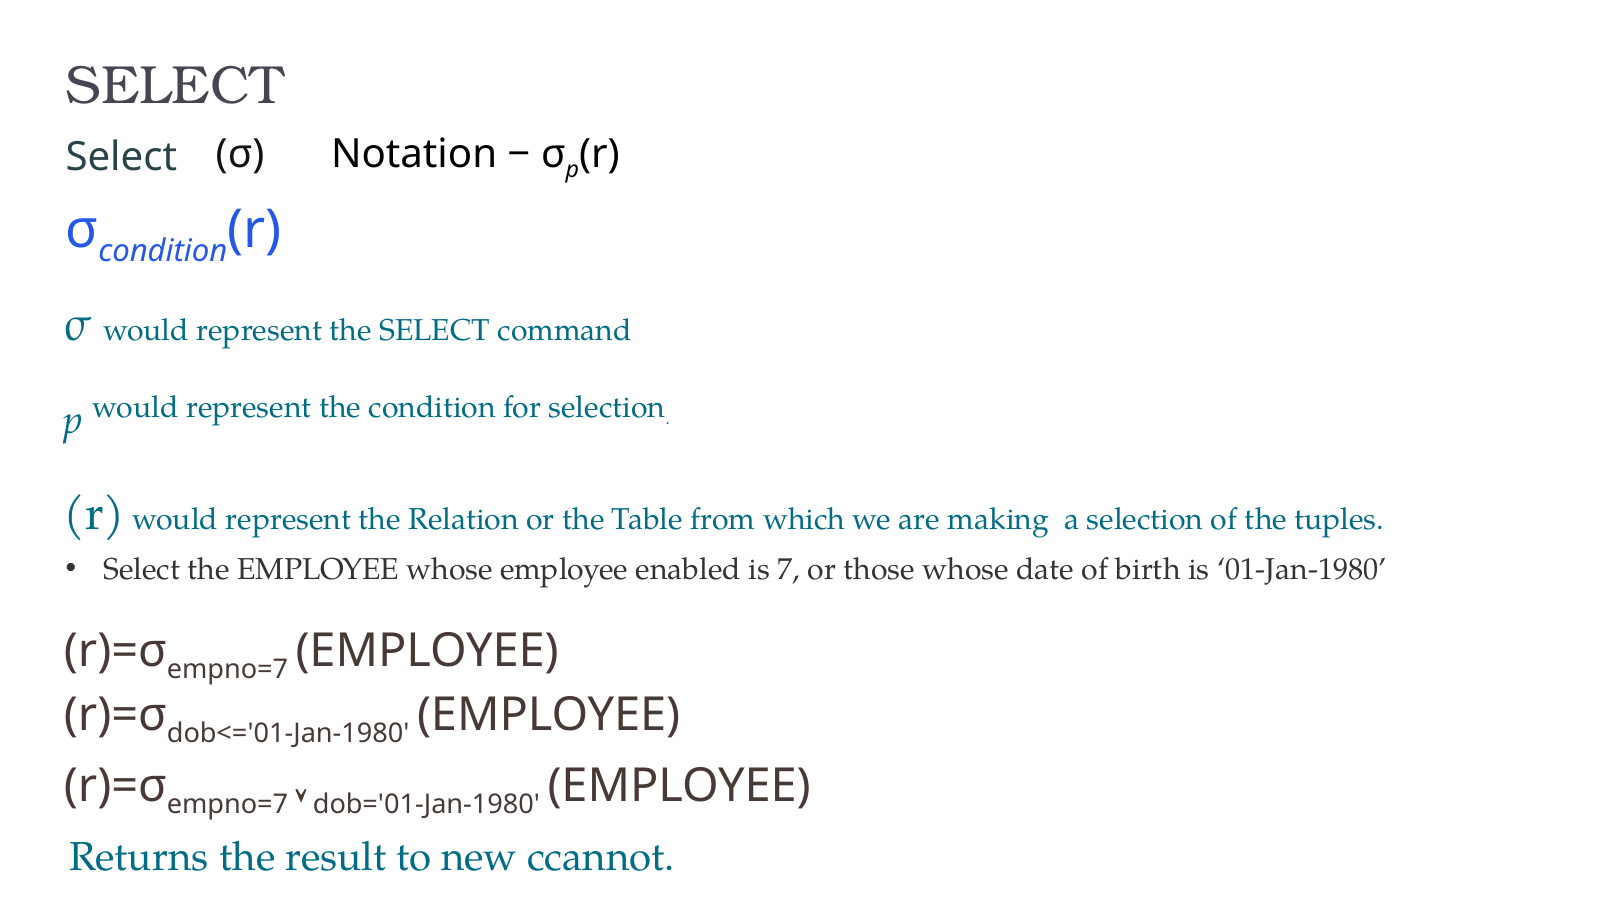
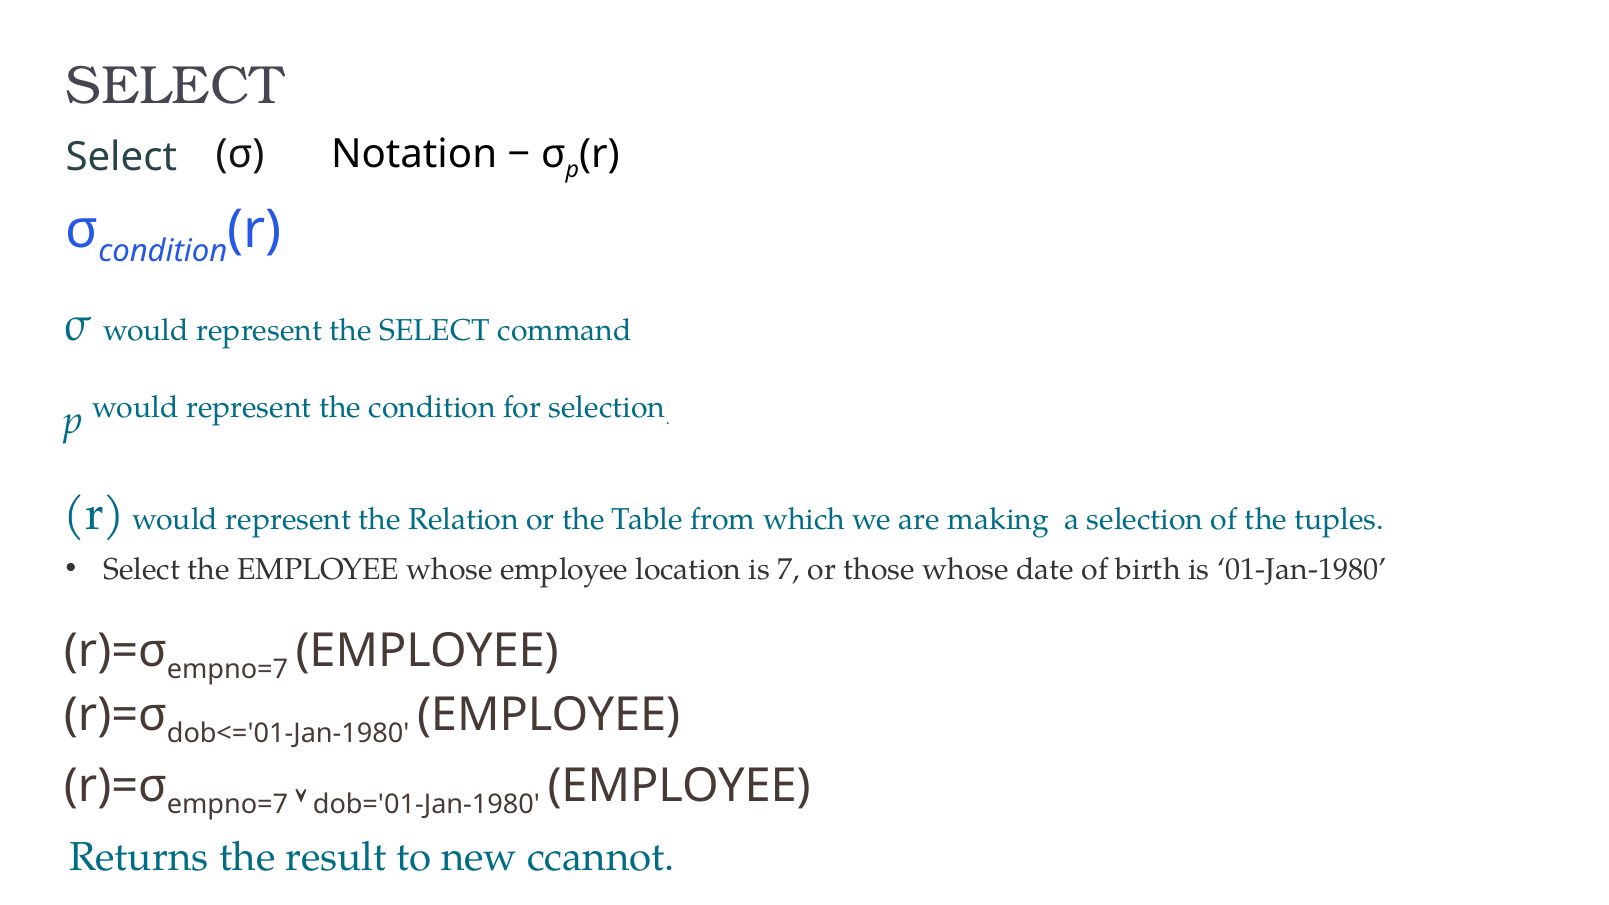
enabled: enabled -> location (688, 569)
